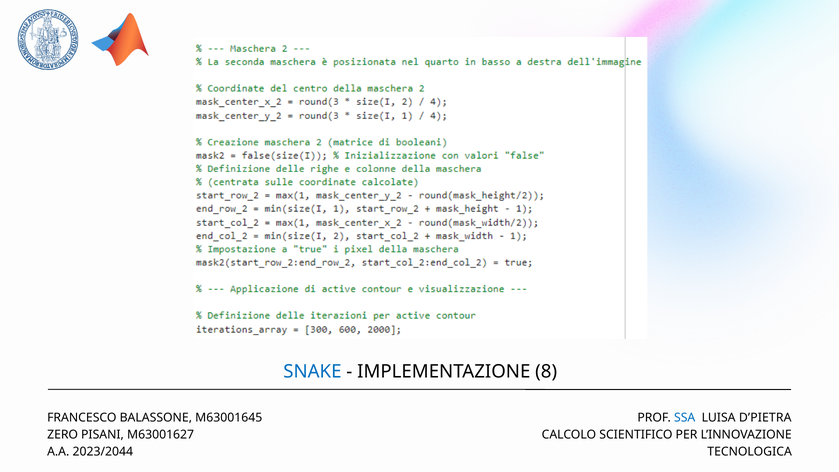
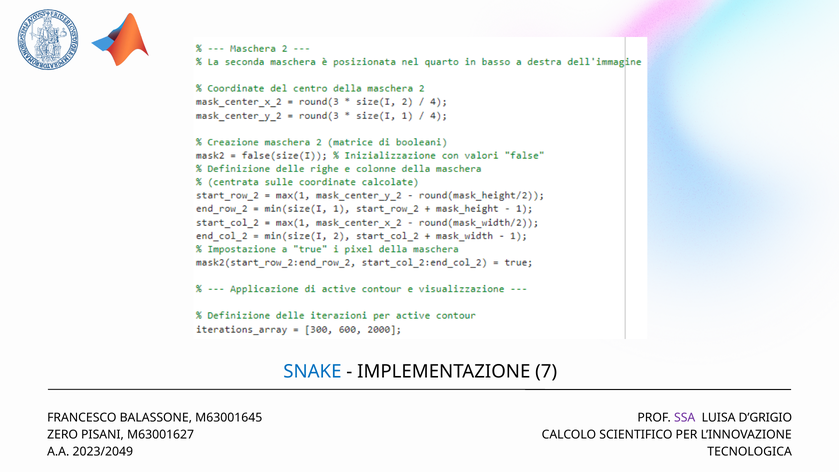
8: 8 -> 7 (546, 372)
SSA colour: blue -> purple (685, 418)
D’PIETRA: D’PIETRA -> D’GRIGIO (765, 418)
2023/2044: 2023/2044 -> 2023/2049 (103, 452)
